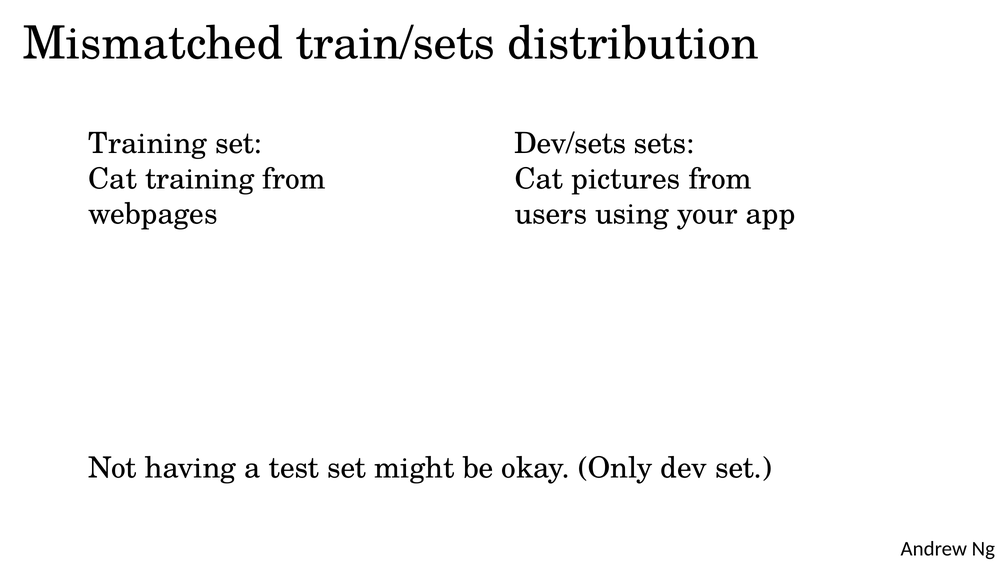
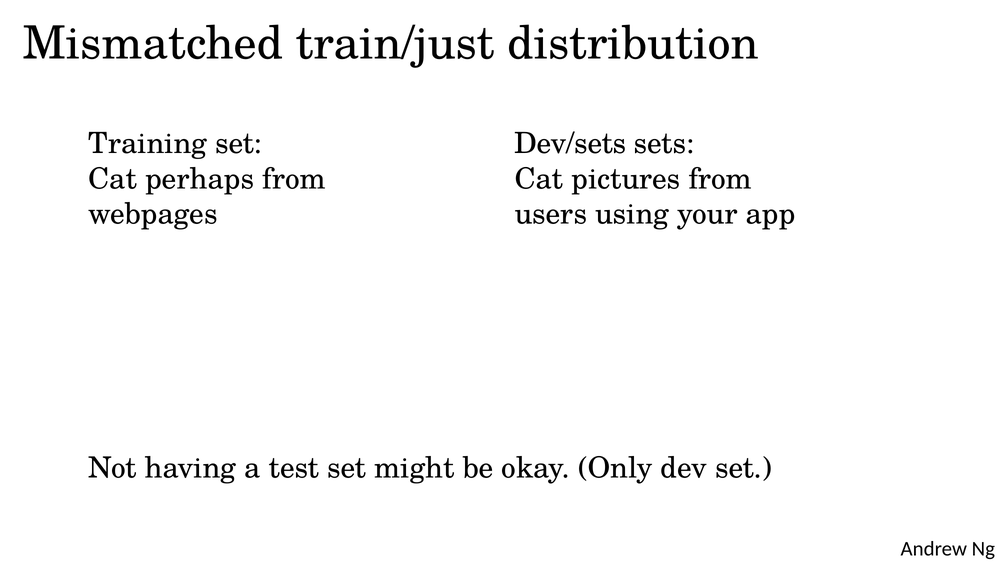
train/sets: train/sets -> train/just (395, 43)
Cat training: training -> perhaps (200, 179)
